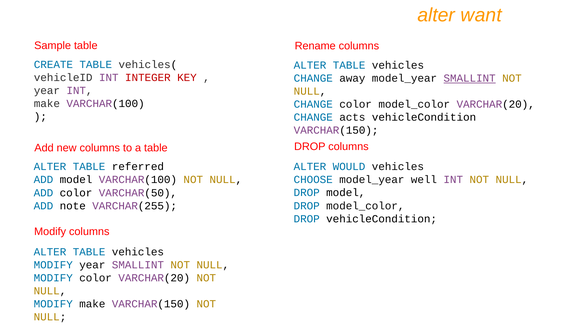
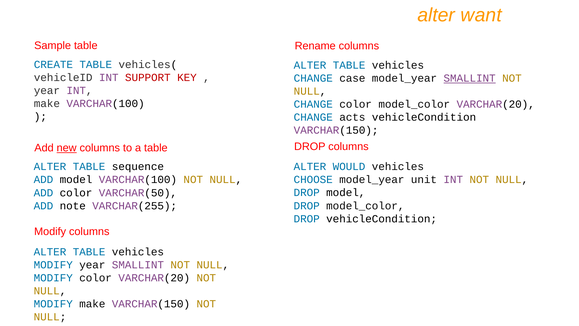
INTEGER: INTEGER -> SUPPORT (148, 77)
away: away -> case (352, 78)
new underline: none -> present (67, 148)
referred: referred -> sequence (138, 167)
well: well -> unit (424, 180)
